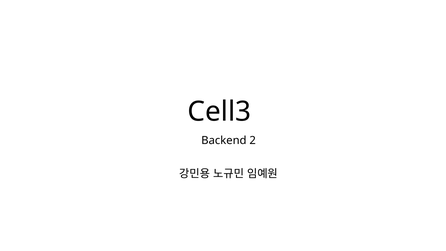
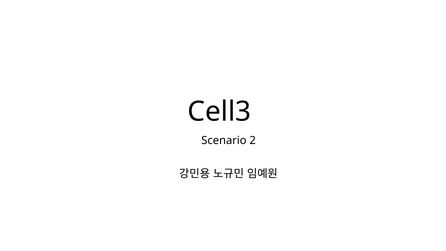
Backend: Backend -> Scenario (224, 140)
